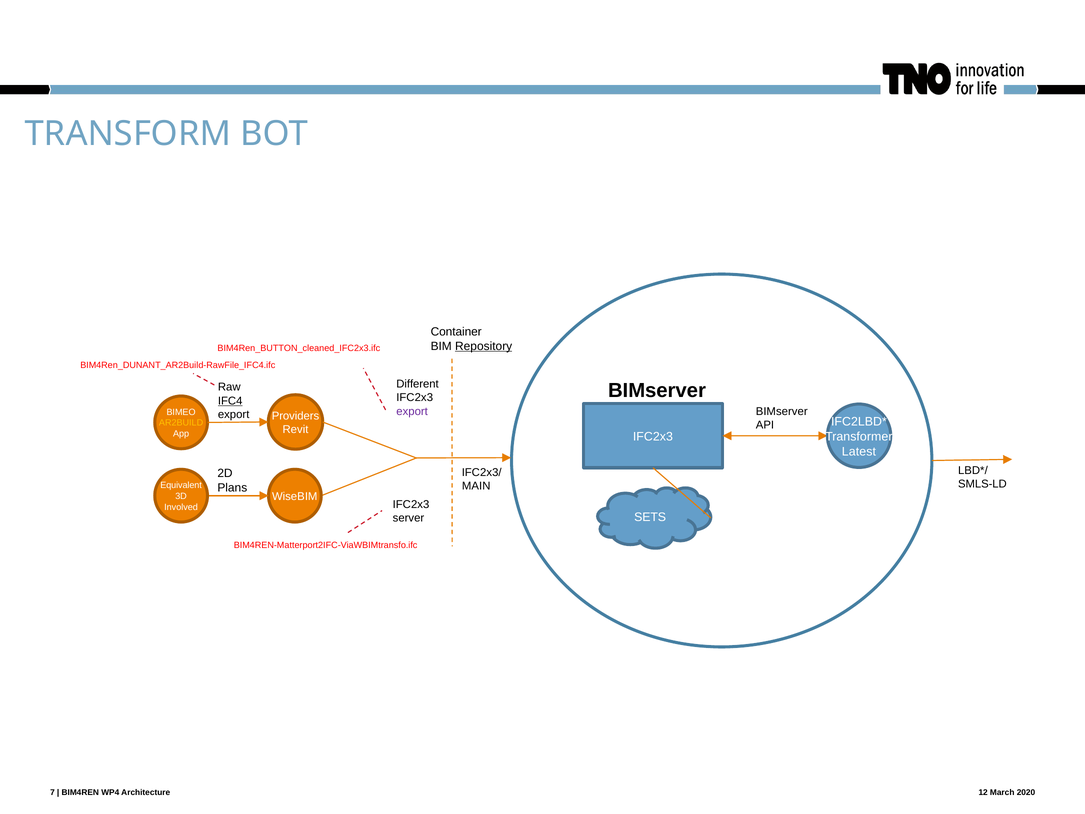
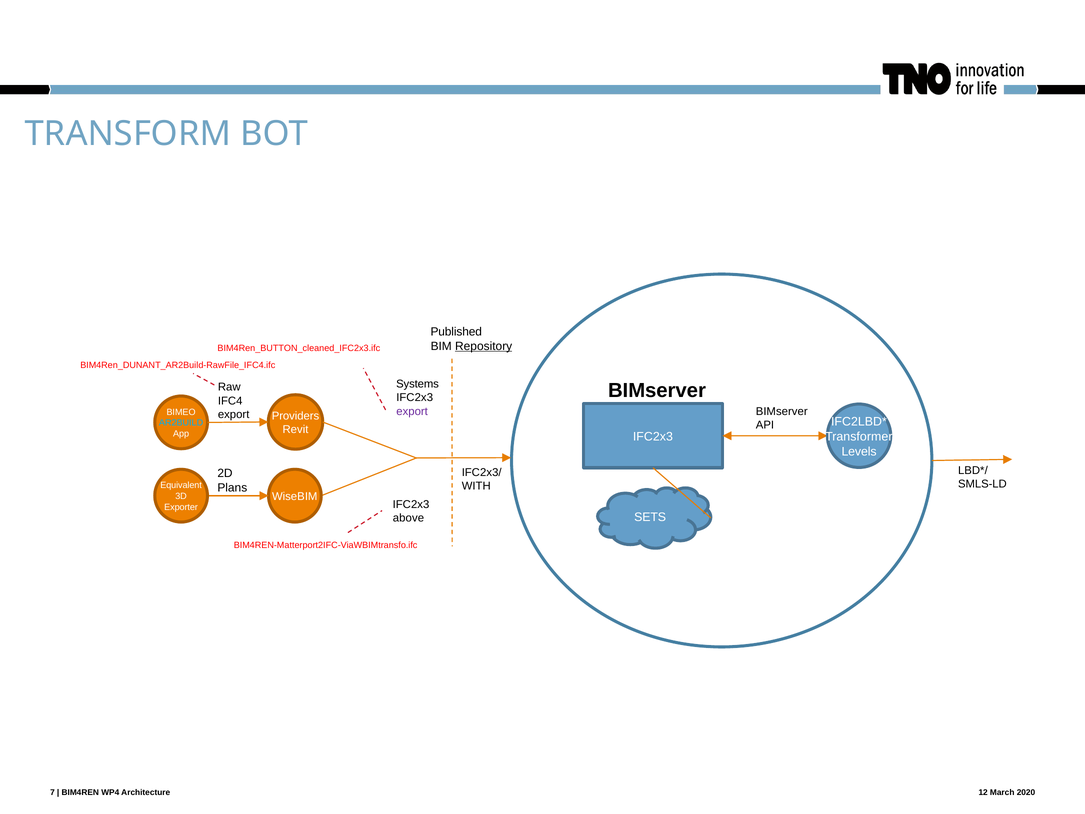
Container: Container -> Published (456, 332)
Different: Different -> Systems (418, 384)
IFC4 underline: present -> none (230, 401)
AR2BUILD colour: yellow -> light blue (181, 423)
Latest: Latest -> Levels (859, 451)
MAIN: MAIN -> WITH (476, 486)
Involved: Involved -> Exporter (181, 507)
server: server -> above (408, 518)
